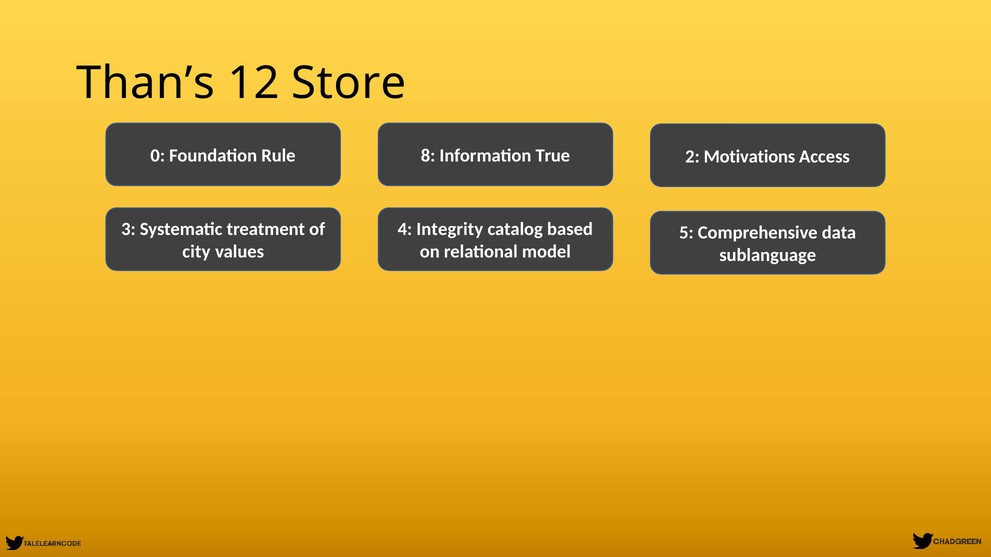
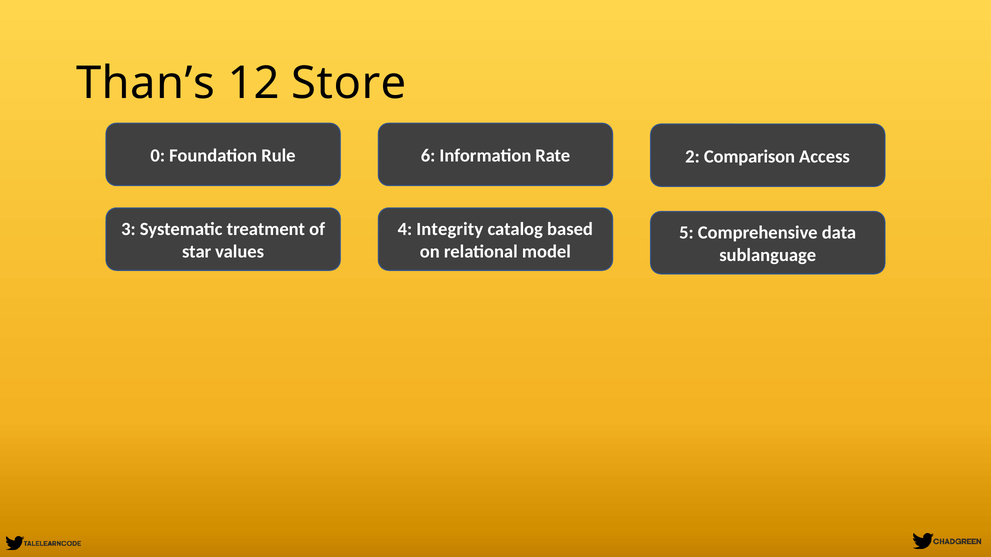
8: 8 -> 6 (428, 156)
True: True -> Rate (553, 156)
Motivations: Motivations -> Comparison (749, 157)
city: city -> star (197, 252)
